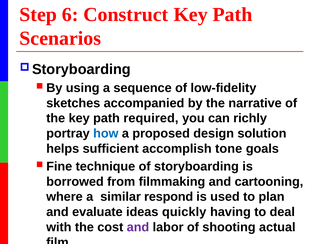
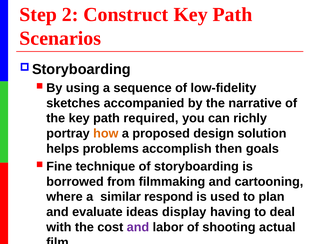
6: 6 -> 2 (70, 14)
how colour: blue -> orange (106, 133)
sufficient: sufficient -> problems (111, 149)
tone: tone -> then (229, 149)
quickly: quickly -> display (184, 212)
